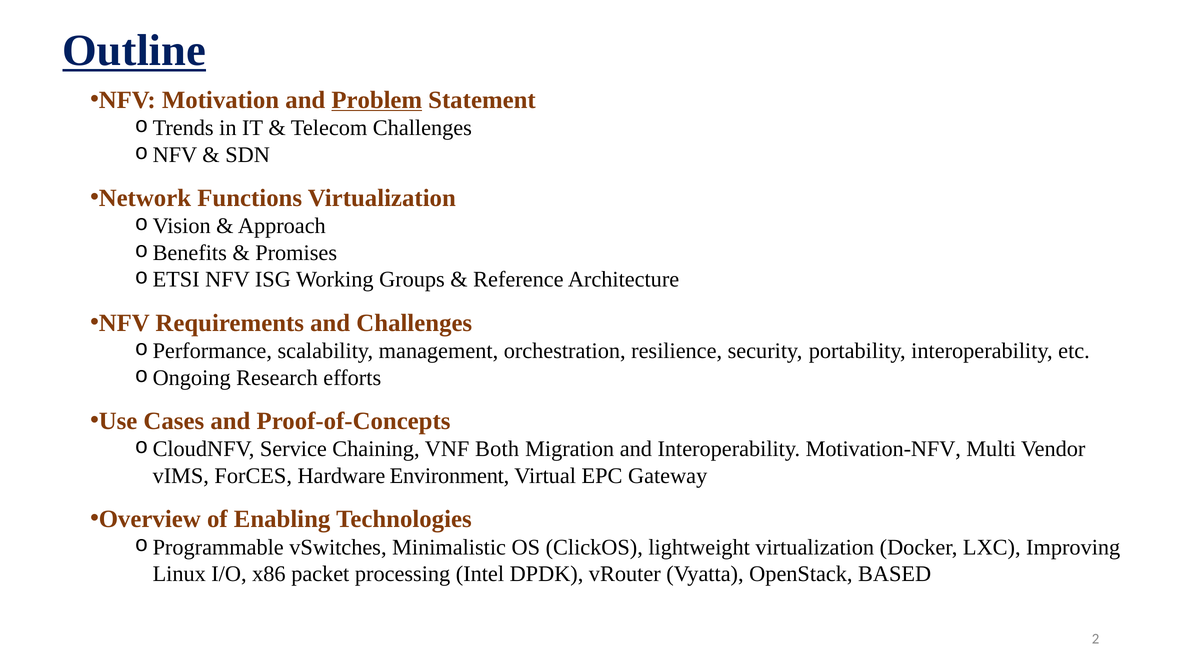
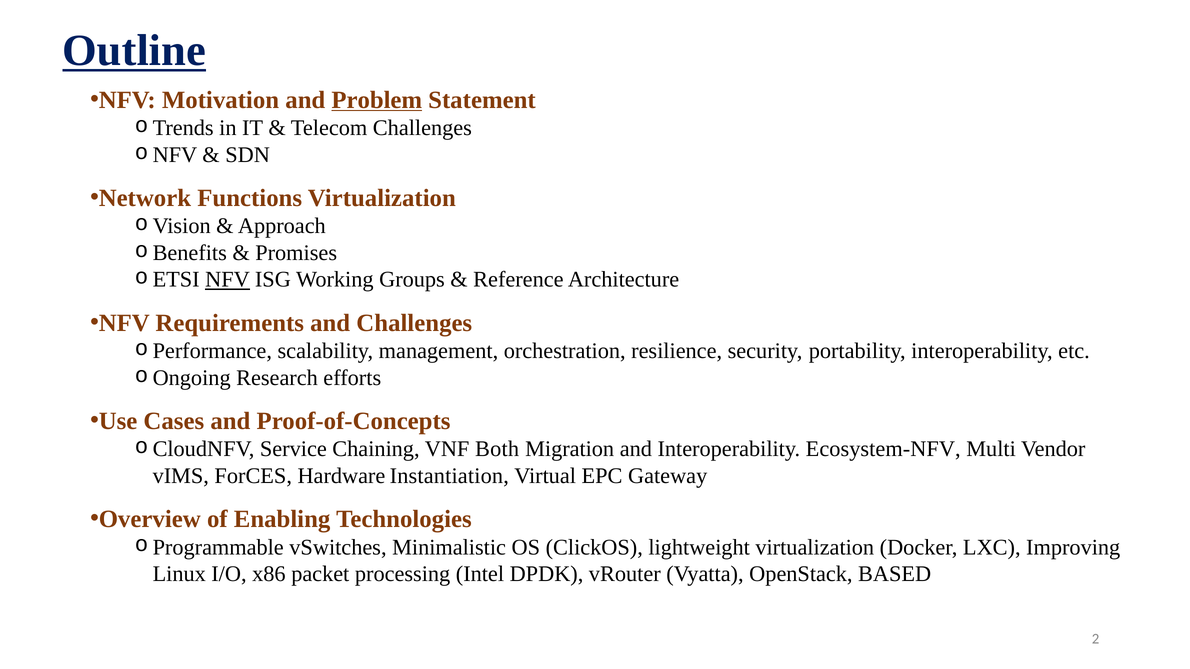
NFV underline: none -> present (228, 280)
Motivation-NFV: Motivation-NFV -> Ecosystem-NFV (883, 449)
Environment: Environment -> Instantiation (449, 476)
